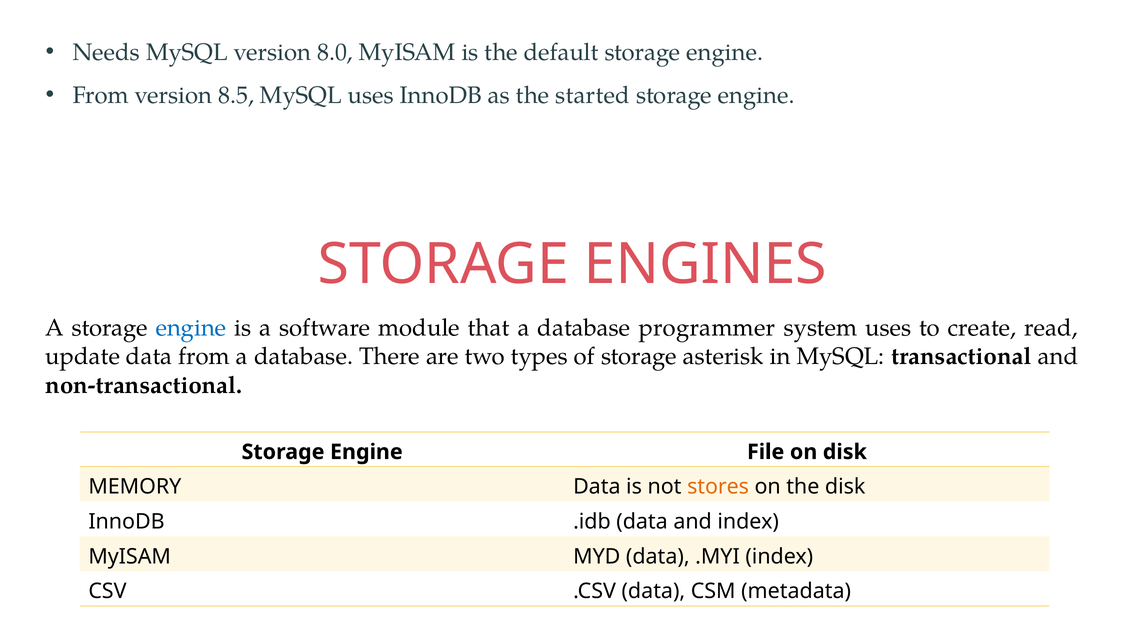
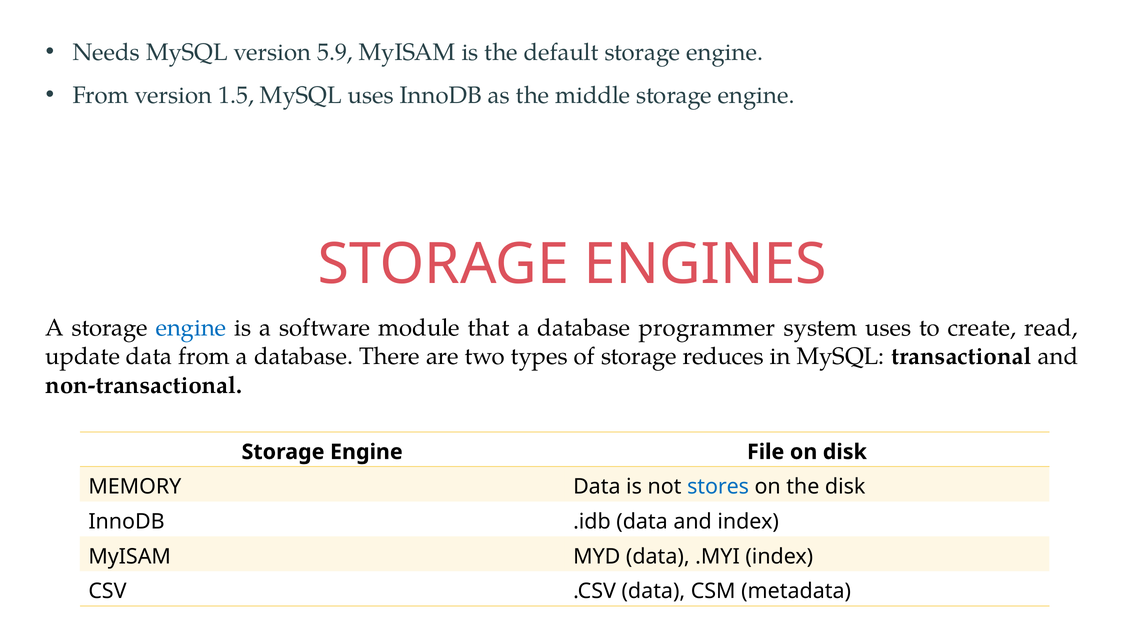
8.0: 8.0 -> 5.9 (335, 52)
8.5: 8.5 -> 1.5 (236, 95)
started: started -> middle (593, 95)
asterisk: asterisk -> reduces (723, 357)
stores colour: orange -> blue (718, 487)
